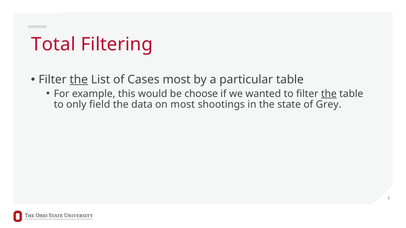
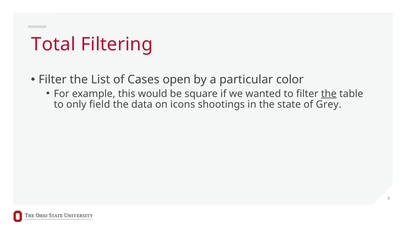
the underline: present -> none (79, 80)
Cases most: most -> open (177, 80)
particular table: table -> color (290, 80)
choose: choose -> square (201, 94)
on most: most -> icons (183, 105)
